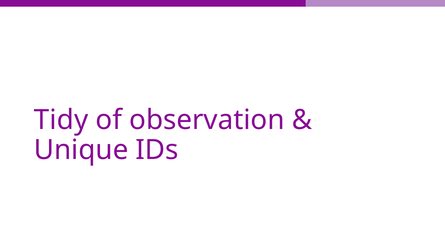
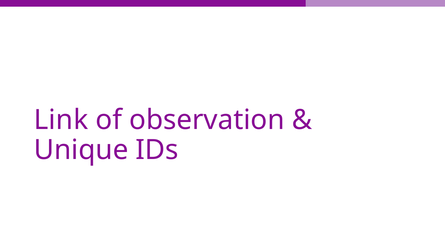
Tidy: Tidy -> Link (61, 120)
